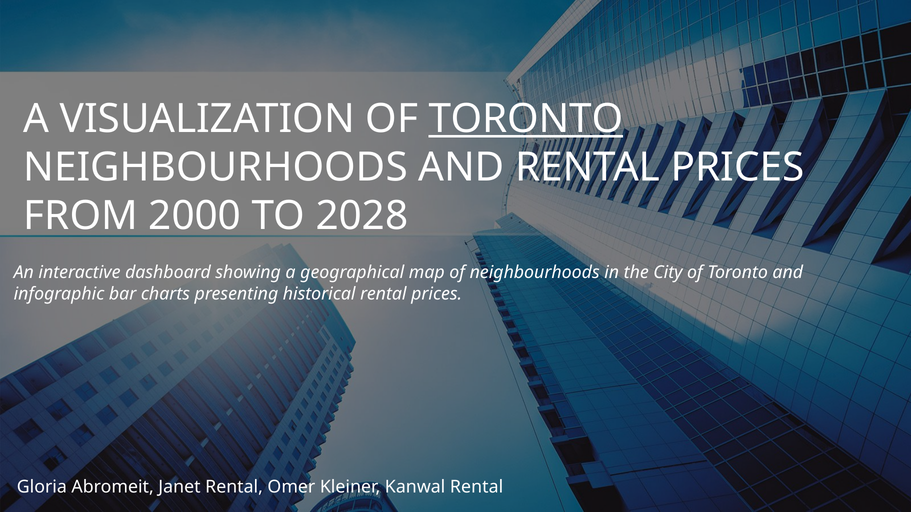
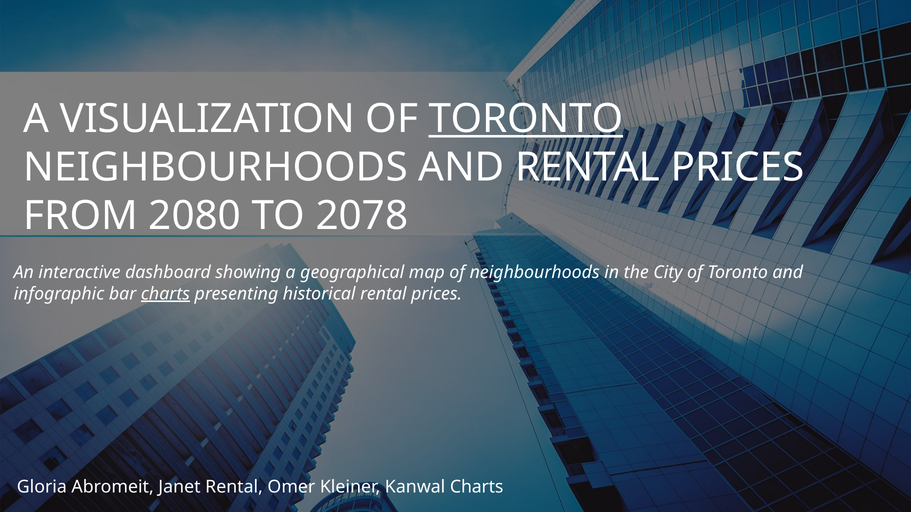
2000: 2000 -> 2080 (195, 216)
2028: 2028 -> 2078 (362, 216)
charts underline: none -> present (165, 294)
Kanwal Rental: Rental -> Charts (477, 487)
